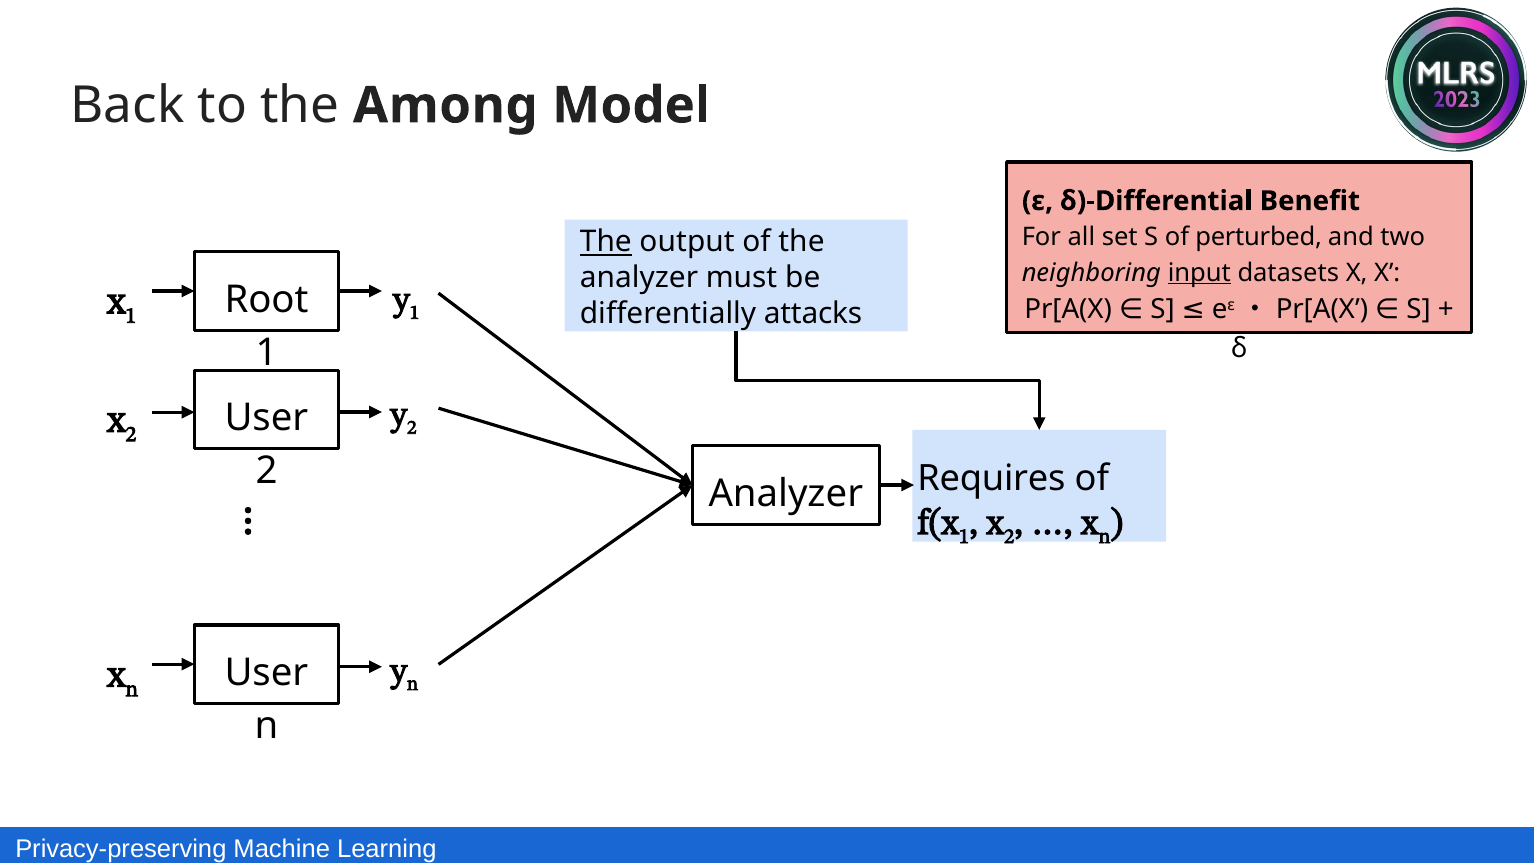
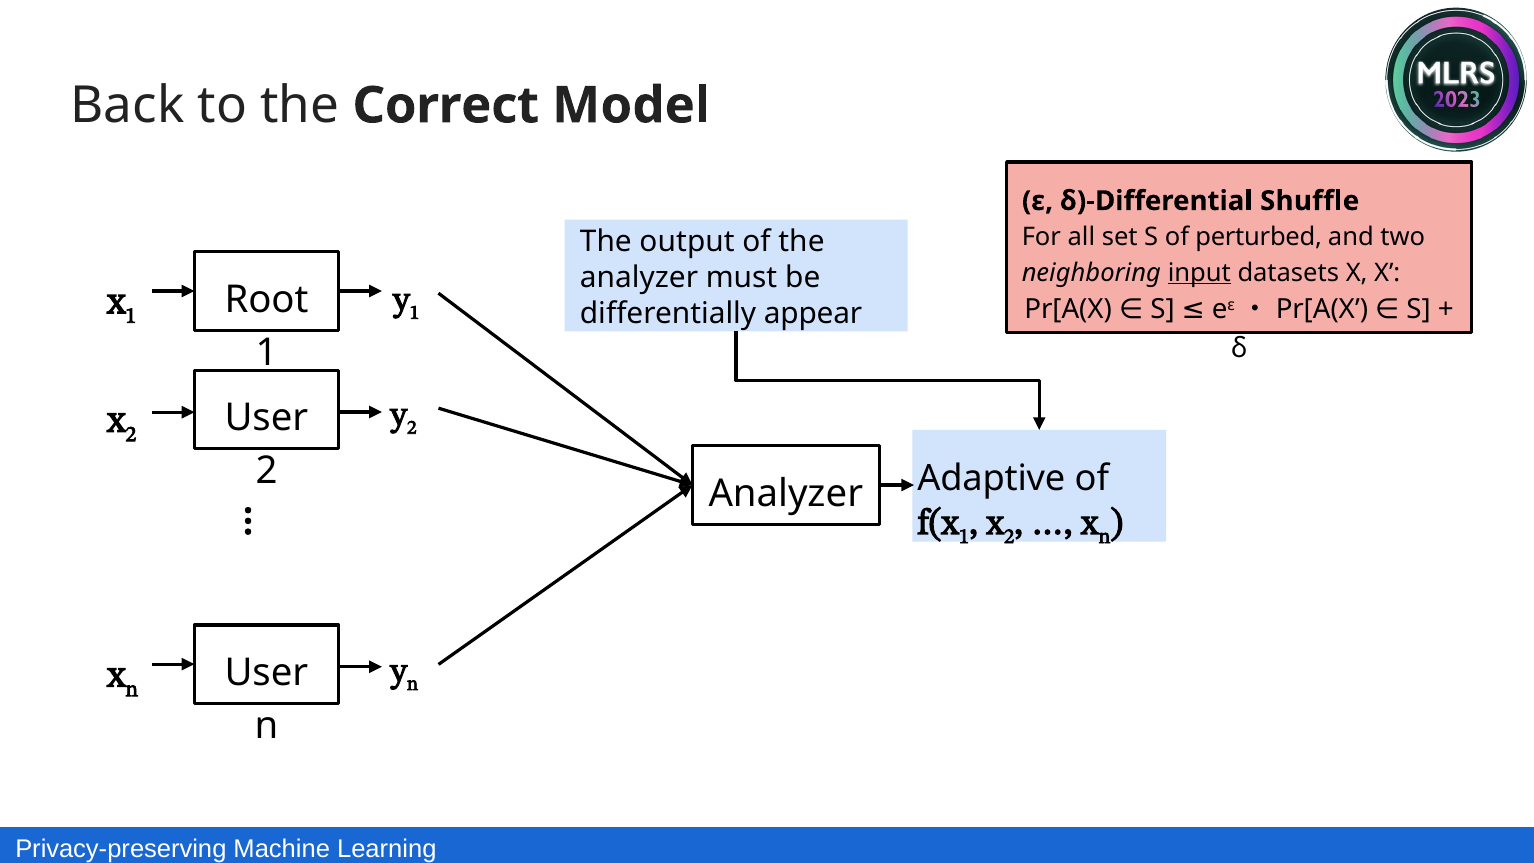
Among: Among -> Correct (446, 106)
Benefit: Benefit -> Shuffle (1310, 201)
The underline: present -> none (606, 242)
attacks: attacks -> appear (813, 313)
Requires: Requires -> Adaptive (991, 479)
